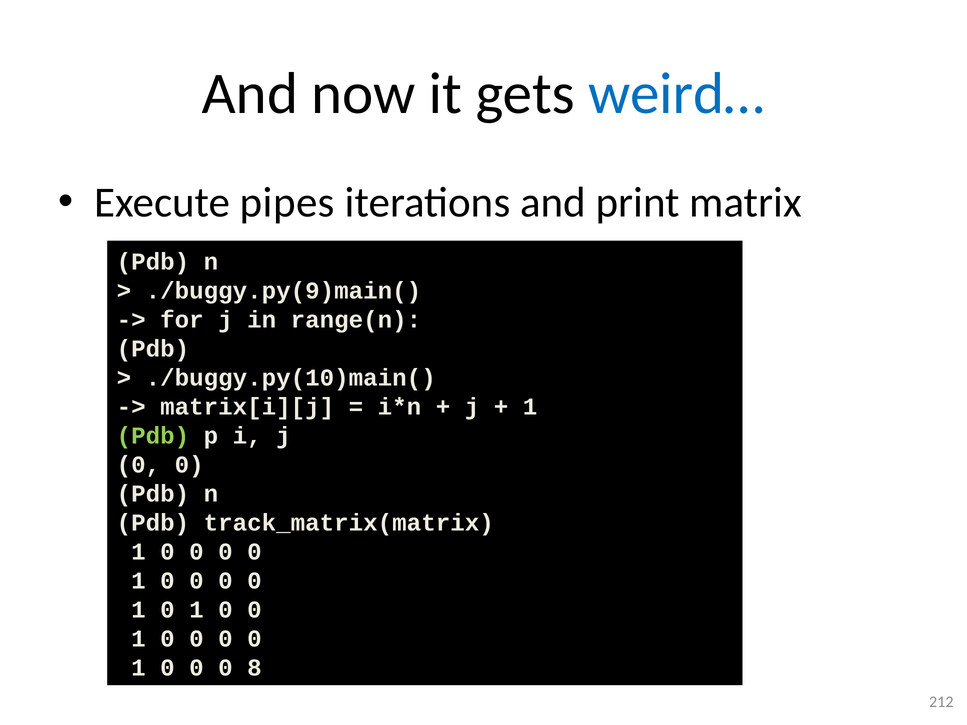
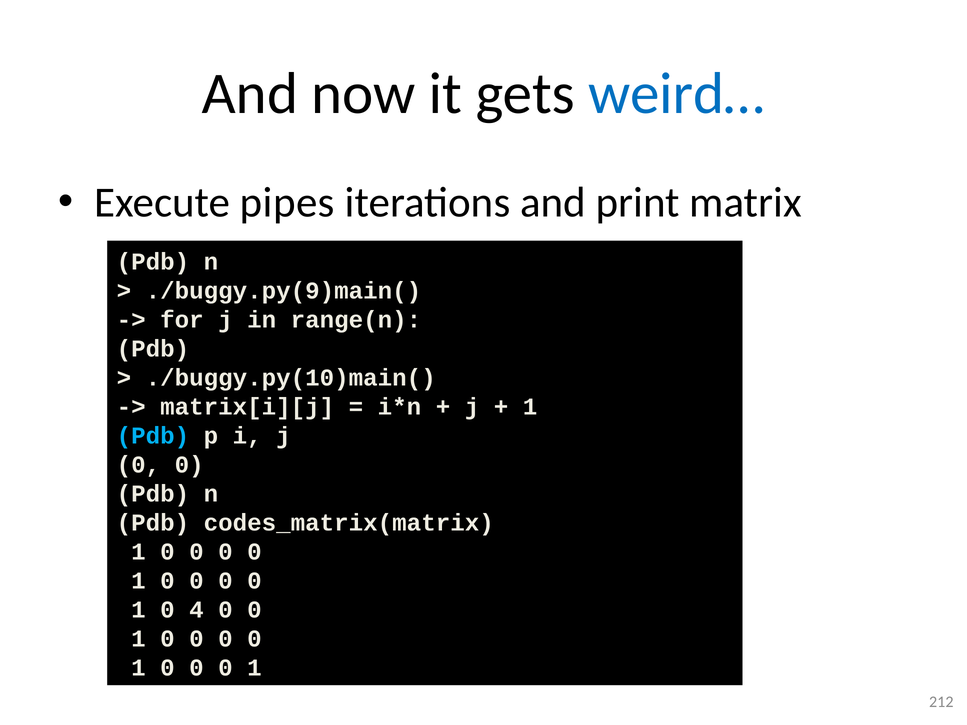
Pdb colour: light green -> light blue (153, 436)
track_matrix(matrix: track_matrix(matrix -> codes_matrix(matrix (349, 523)
1 0 1: 1 -> 4 (196, 610)
8: 8 -> 1 (254, 668)
